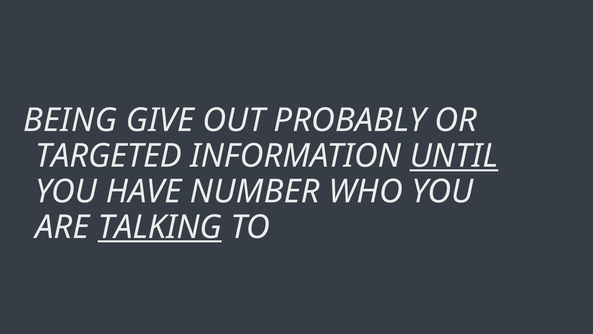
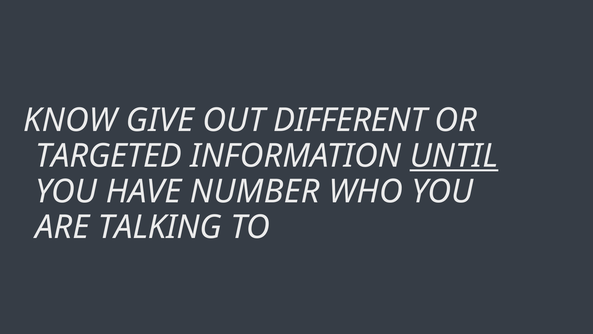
BEING: BEING -> KNOW (70, 120)
PROBABLY: PROBABLY -> DIFFERENT (350, 120)
TALKING underline: present -> none (160, 227)
